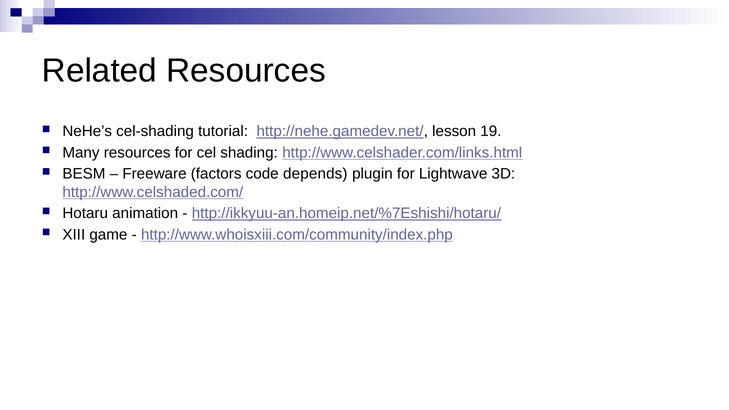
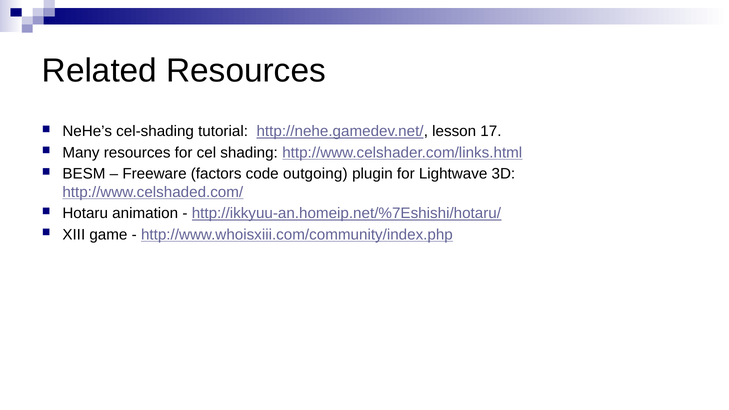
19: 19 -> 17 (491, 131)
depends: depends -> outgoing (315, 174)
